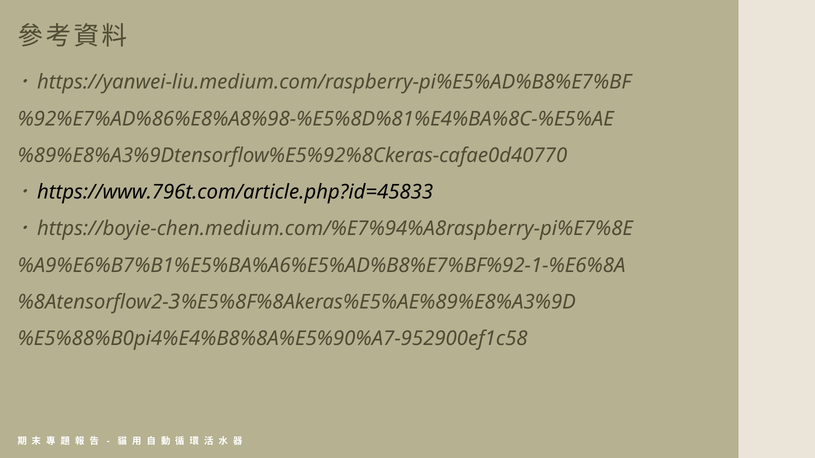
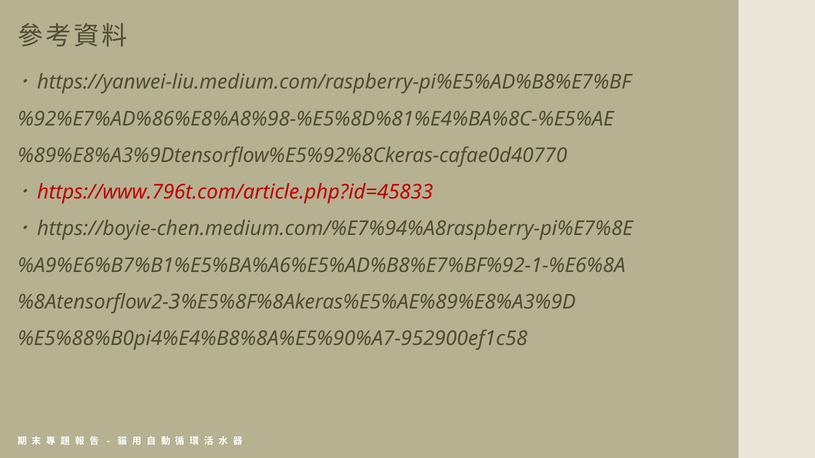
https://www.796t.com/article.php?id=45833 colour: black -> red (235, 192)
